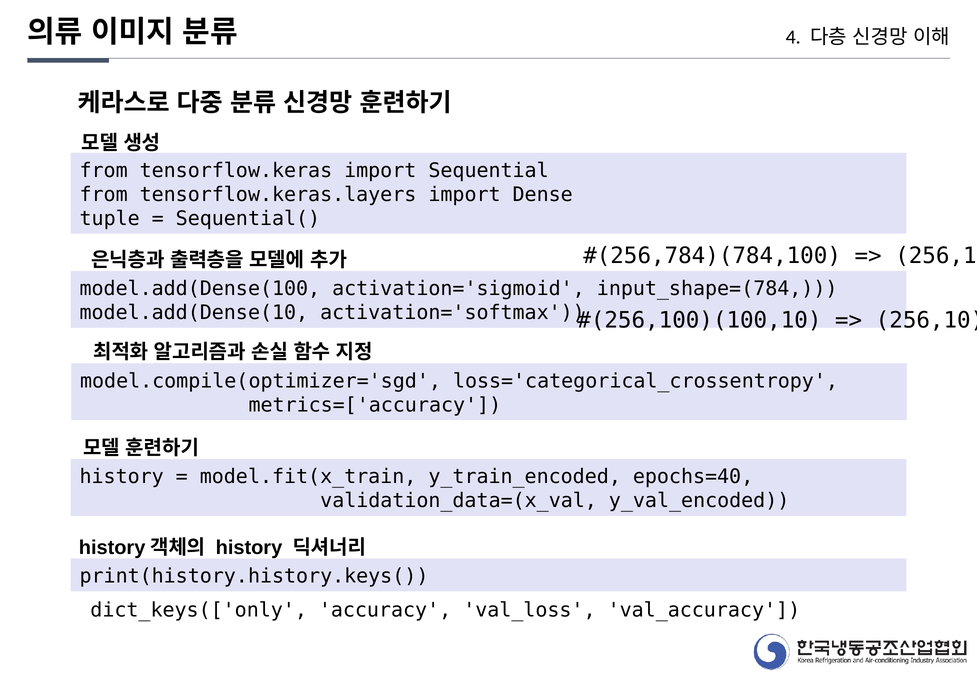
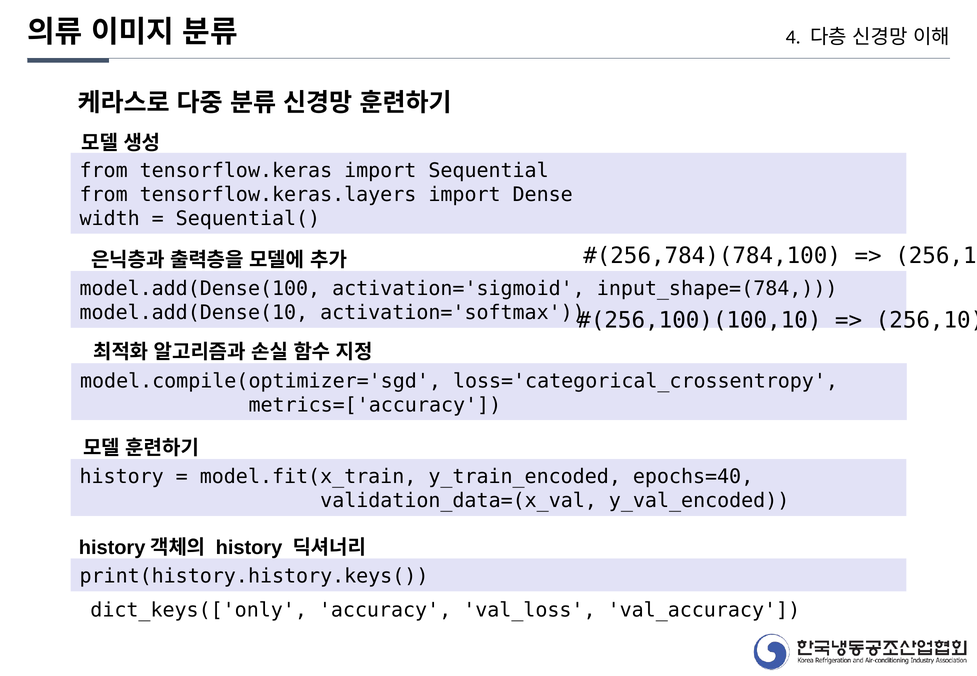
tuple: tuple -> width (110, 219)
